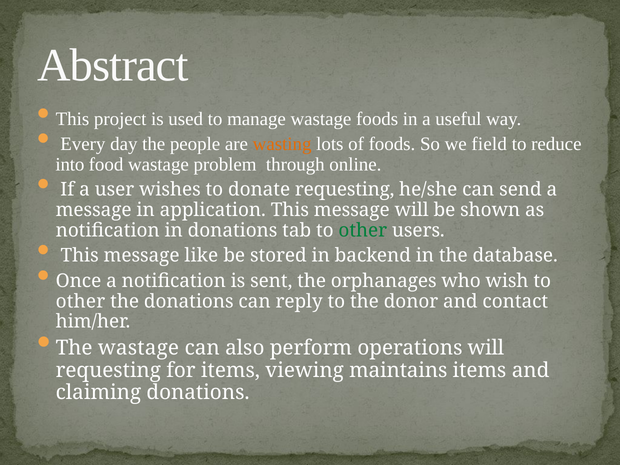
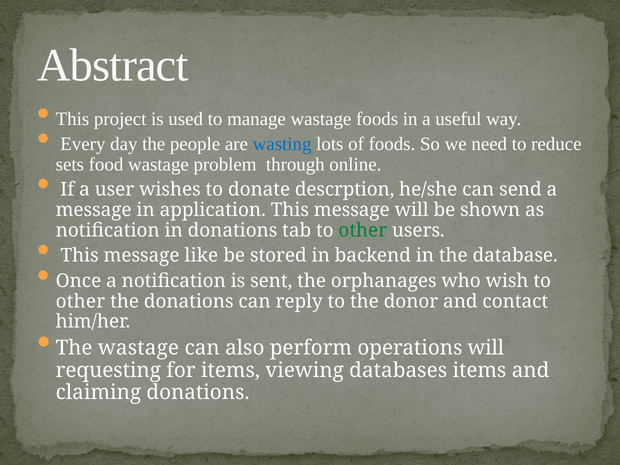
wasting colour: orange -> blue (282, 144)
field: field -> need (489, 144)
into: into -> sets (70, 165)
donate requesting: requesting -> descrption (345, 190)
maintains: maintains -> databases (398, 370)
